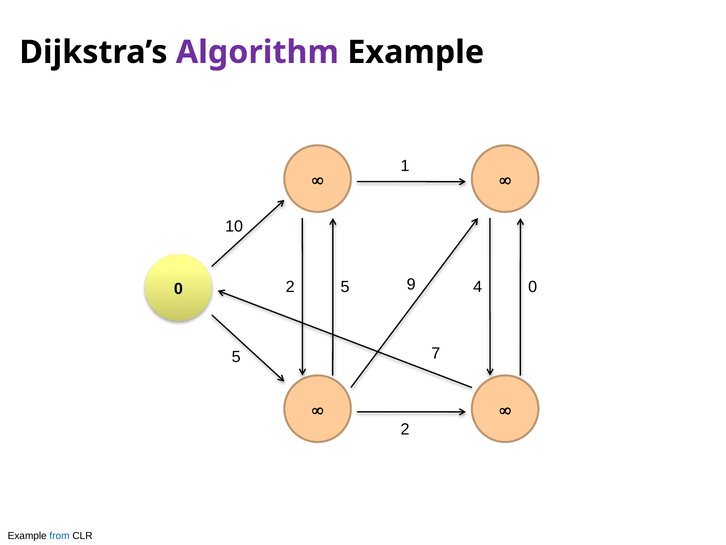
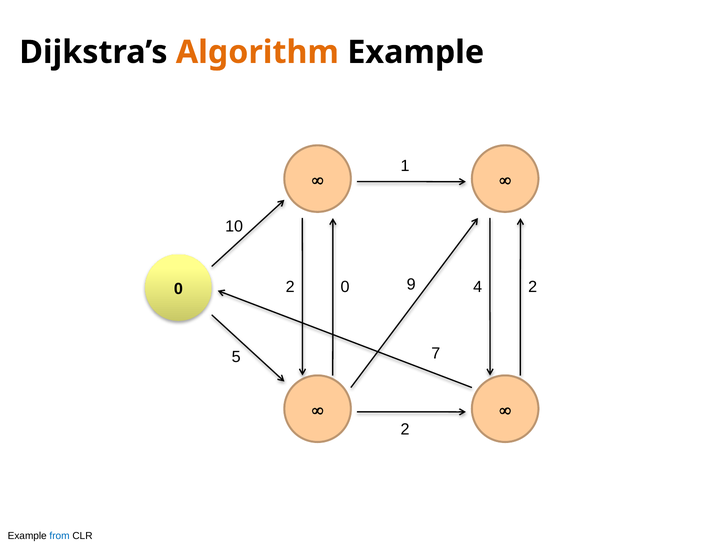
Algorithm colour: purple -> orange (257, 52)
2 5: 5 -> 0 (345, 287)
4 0: 0 -> 2 (533, 287)
